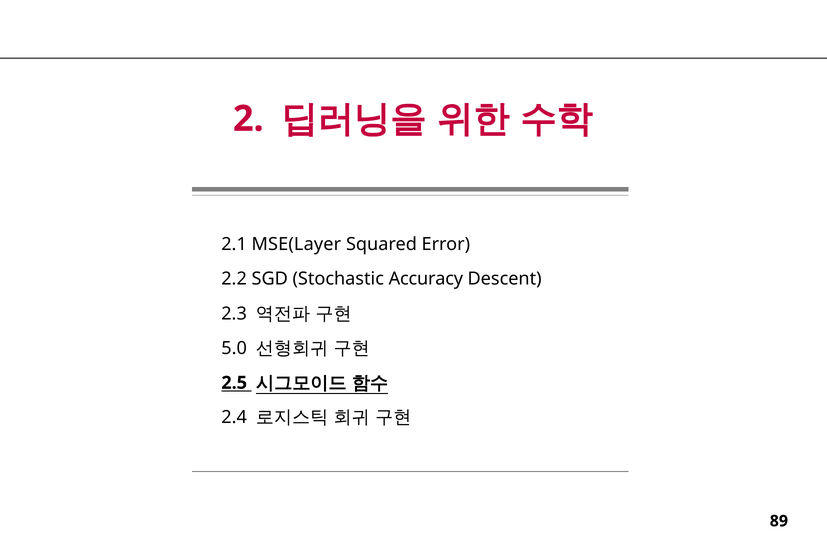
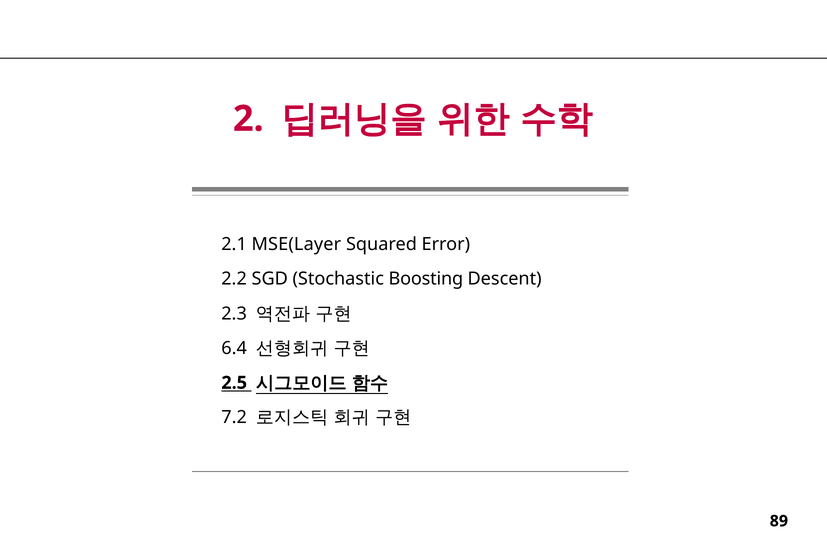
Accuracy: Accuracy -> Boosting (426, 279)
5.0: 5.0 -> 6.4 (234, 348)
2.4: 2.4 -> 7.2 (234, 418)
